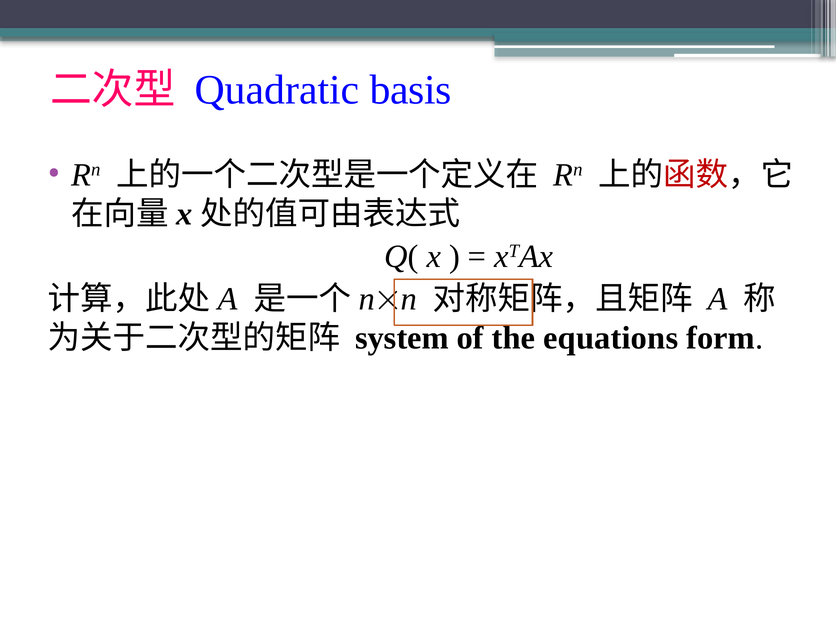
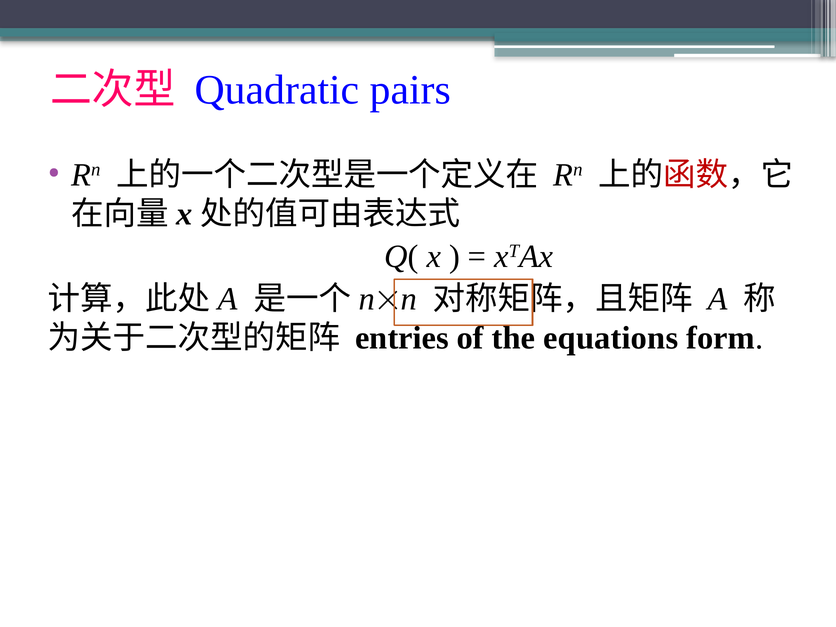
basis: basis -> pairs (410, 90)
system: system -> entries (402, 338)
